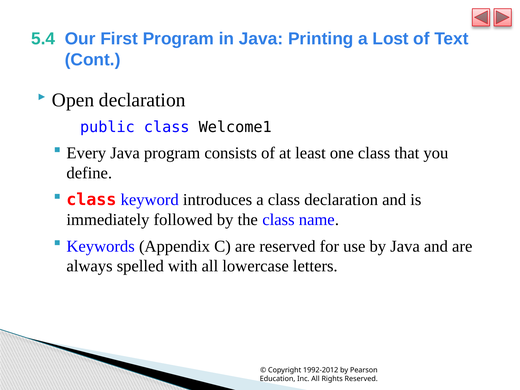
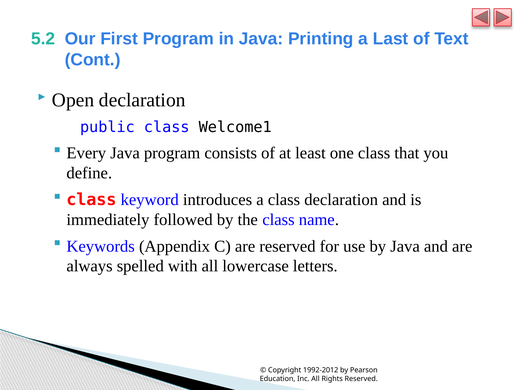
5.4: 5.4 -> 5.2 (43, 39)
Lost: Lost -> Last (391, 39)
